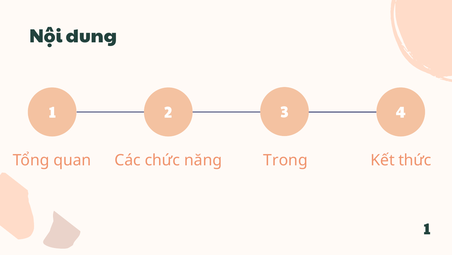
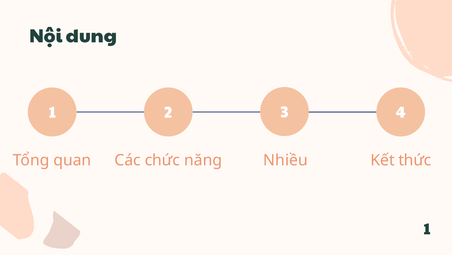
Trong: Trong -> Nhiều (286, 160)
